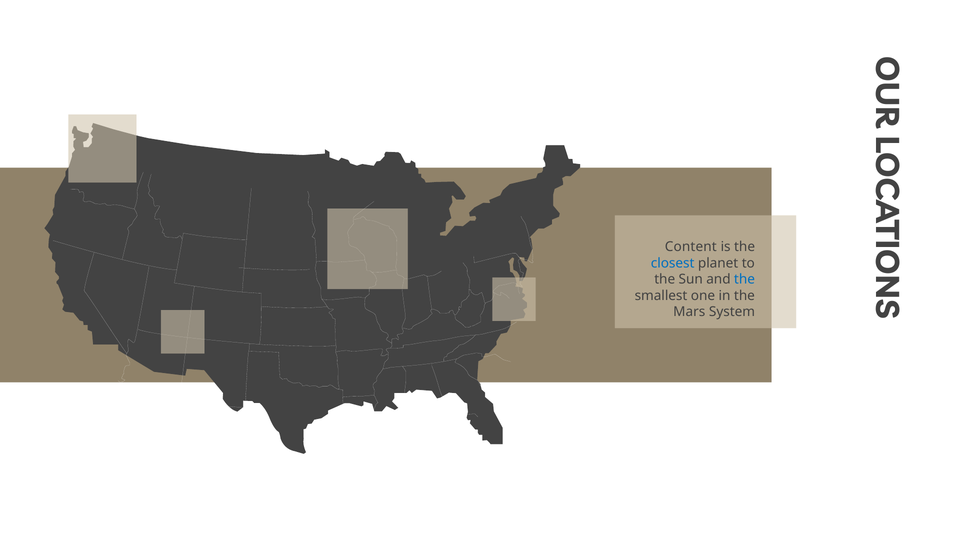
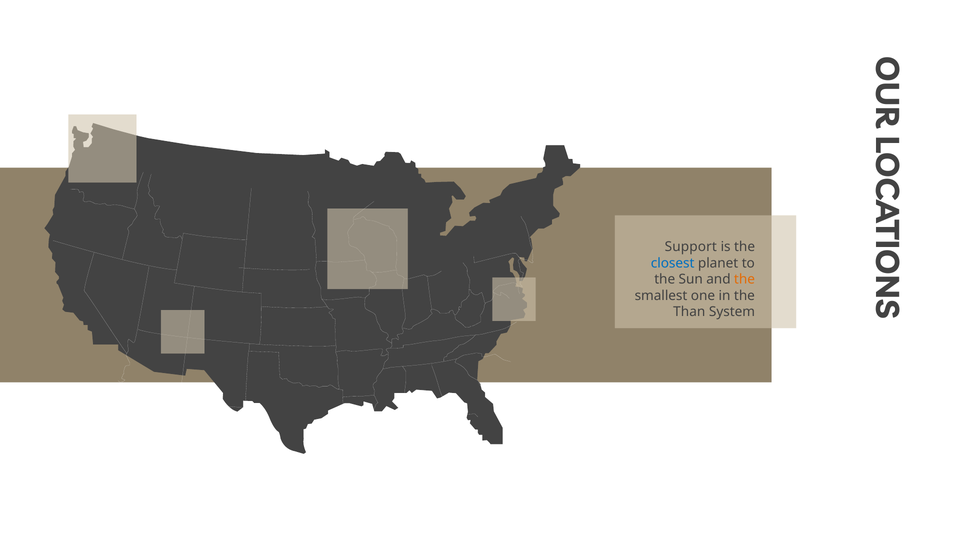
Content: Content -> Support (691, 247)
the colour: blue -> orange (745, 279)
Mars: Mars -> Than (689, 312)
